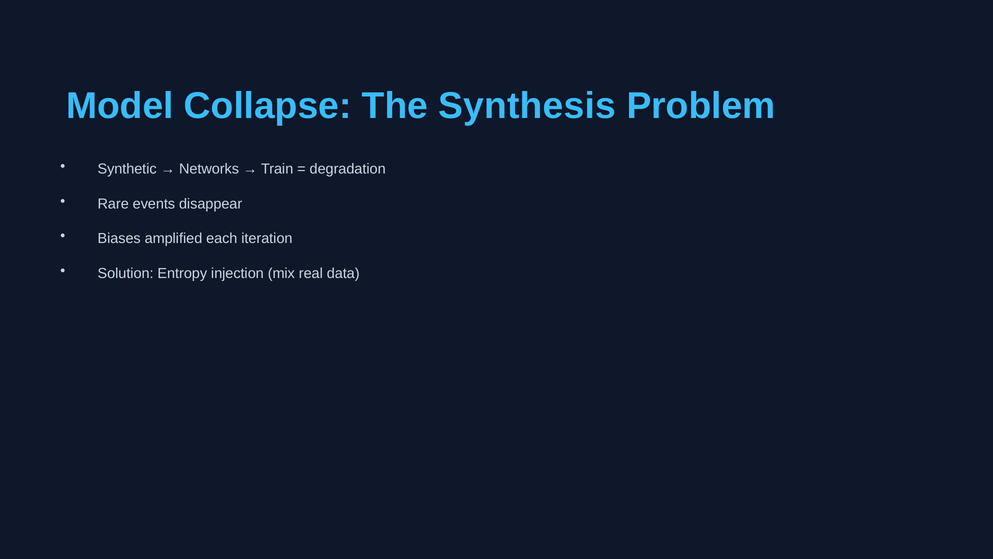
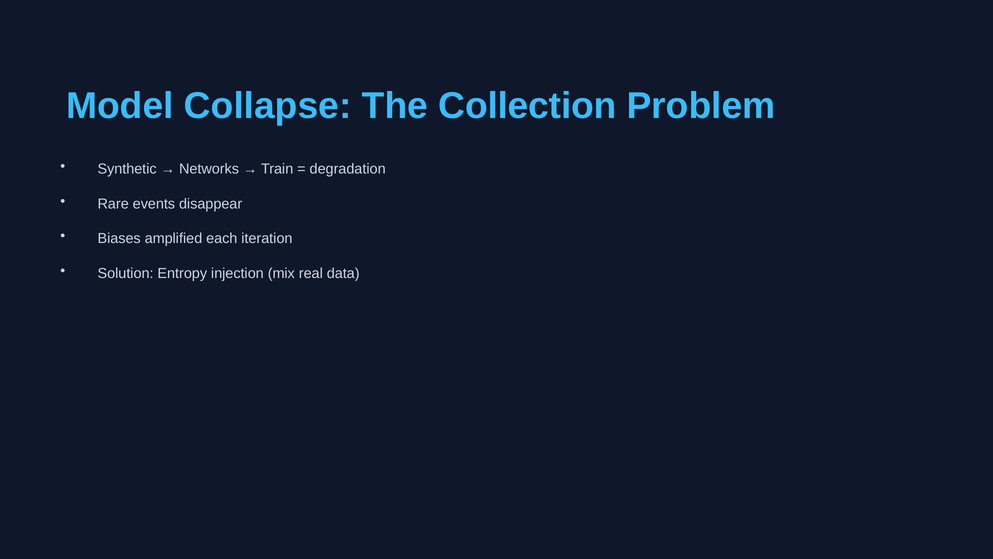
Synthesis: Synthesis -> Collection (527, 106)
